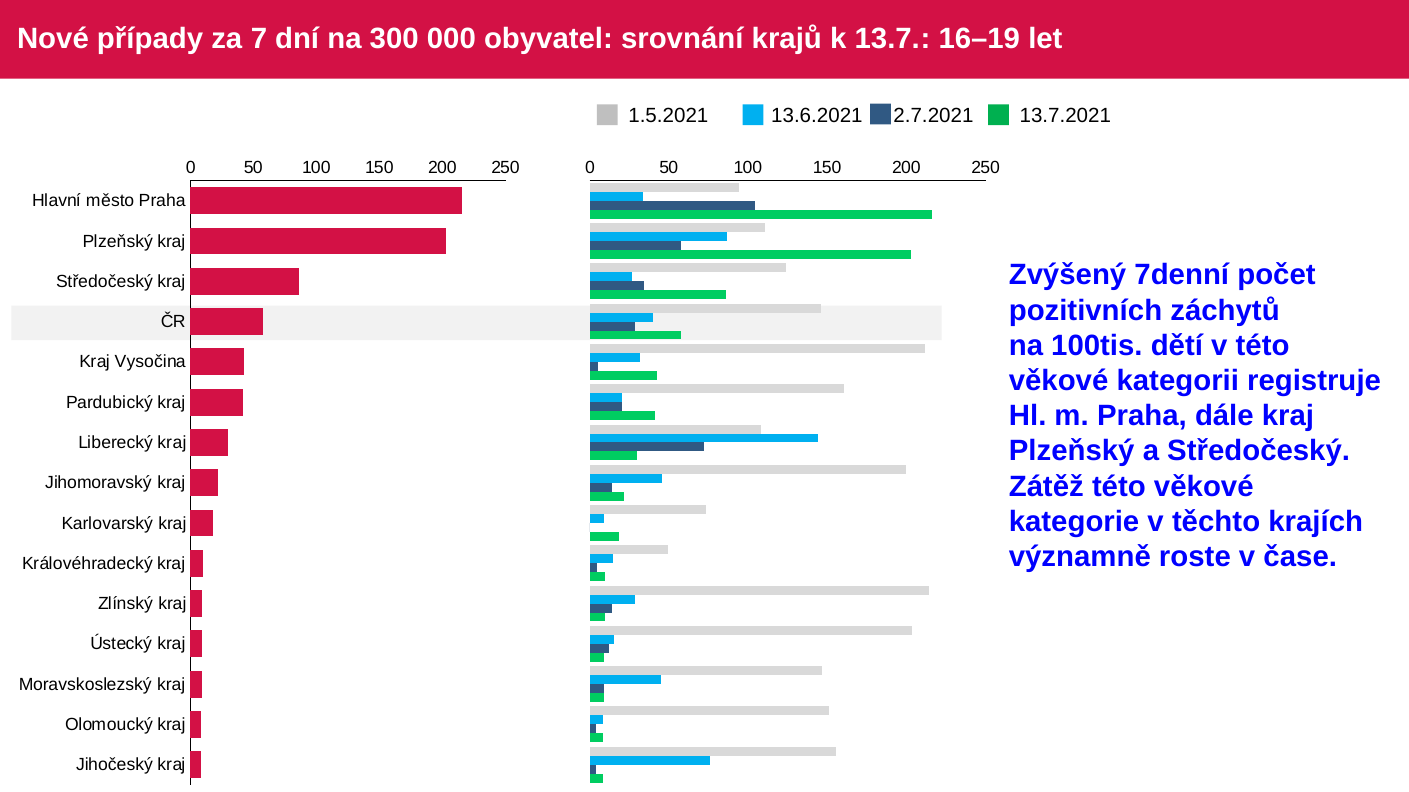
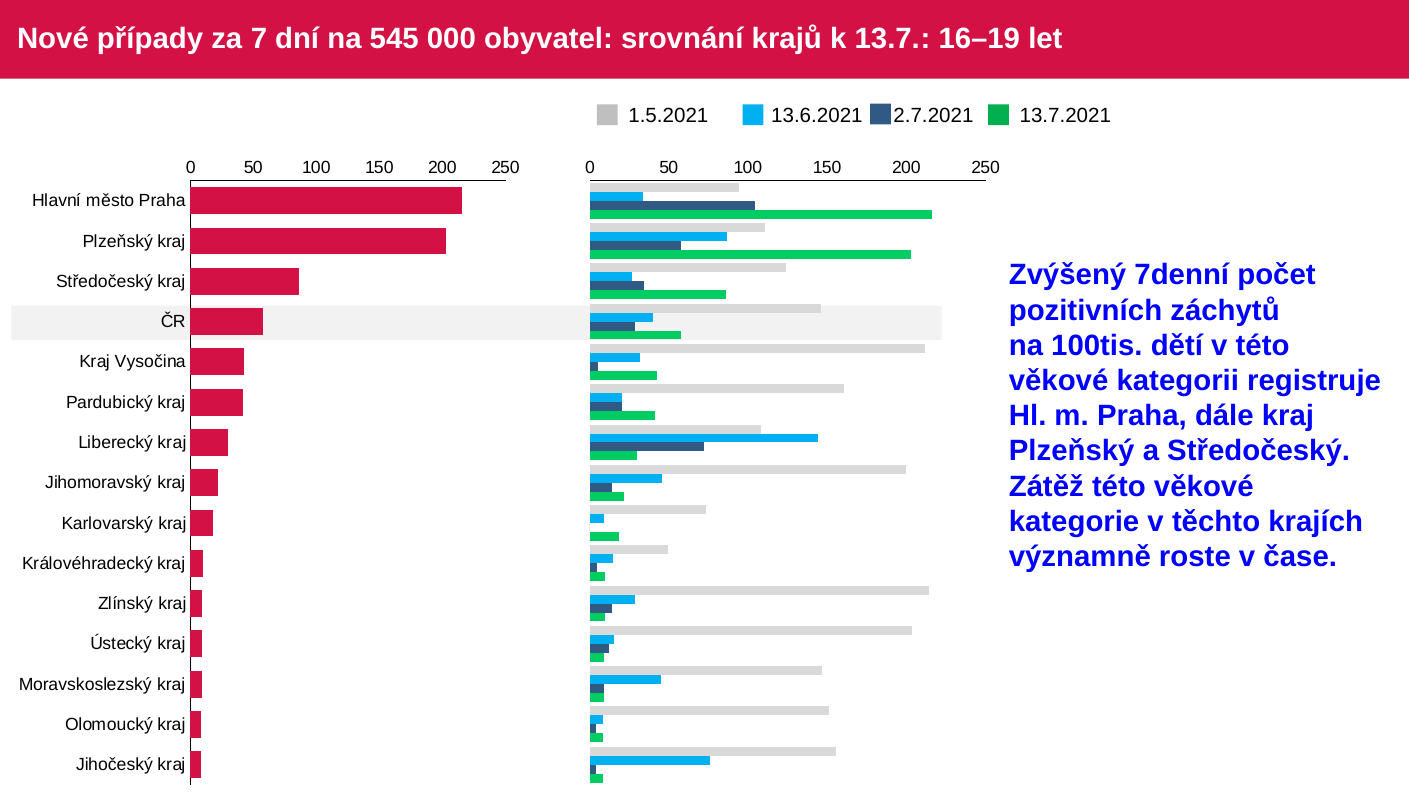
300: 300 -> 545 (394, 39)
